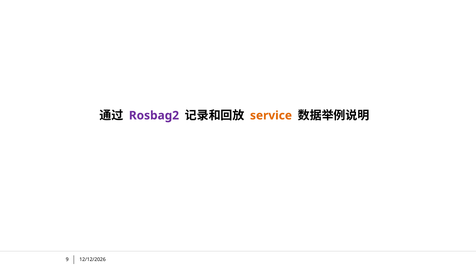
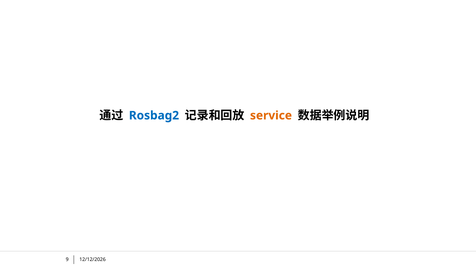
Rosbag2 colour: purple -> blue (154, 115)
